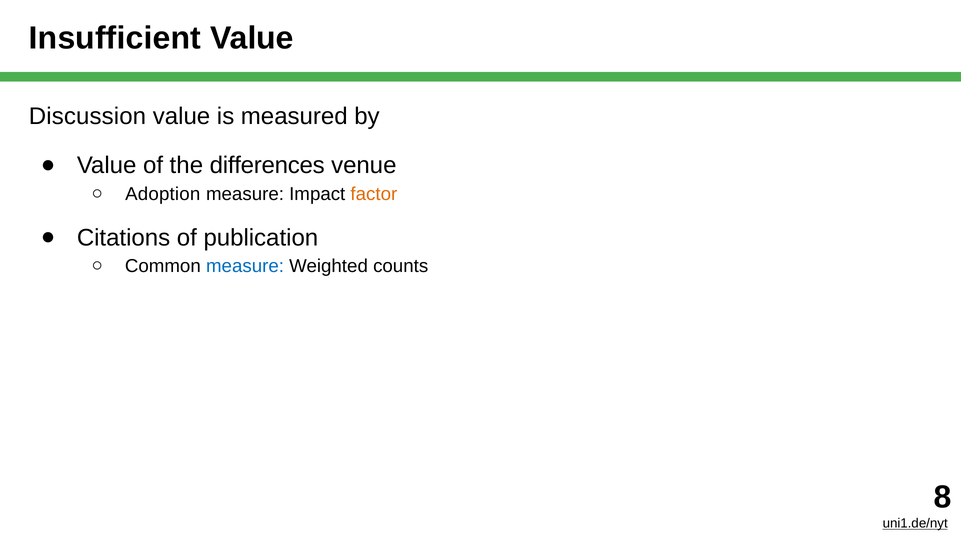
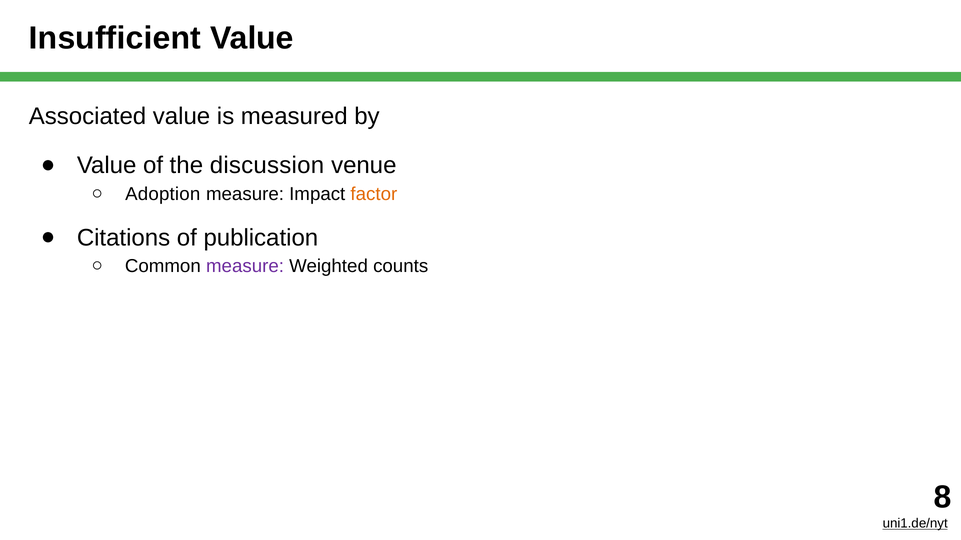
Discussion: Discussion -> Associated (88, 117)
differences: differences -> discussion (267, 166)
measure colour: blue -> purple (245, 267)
